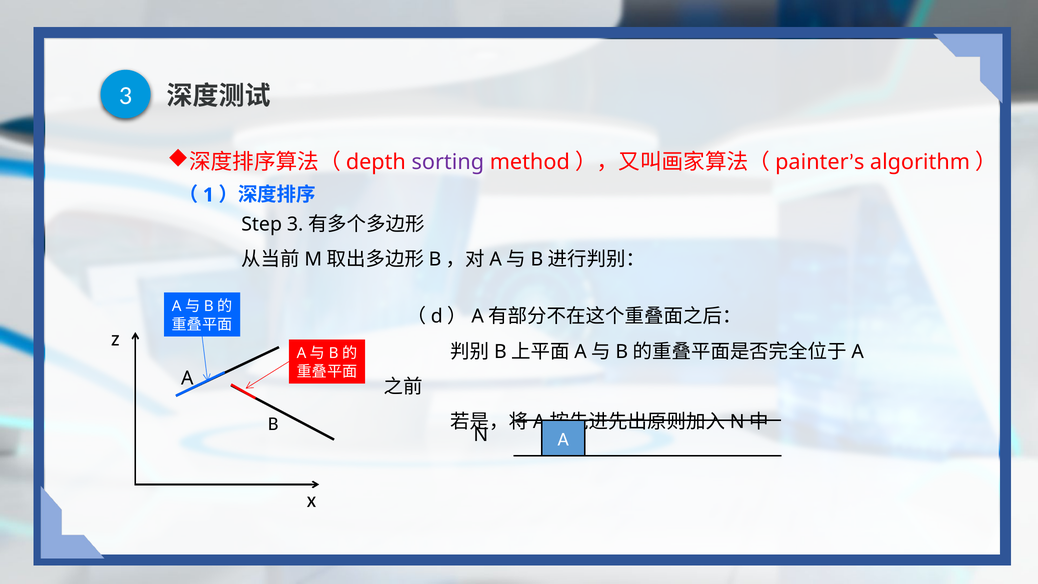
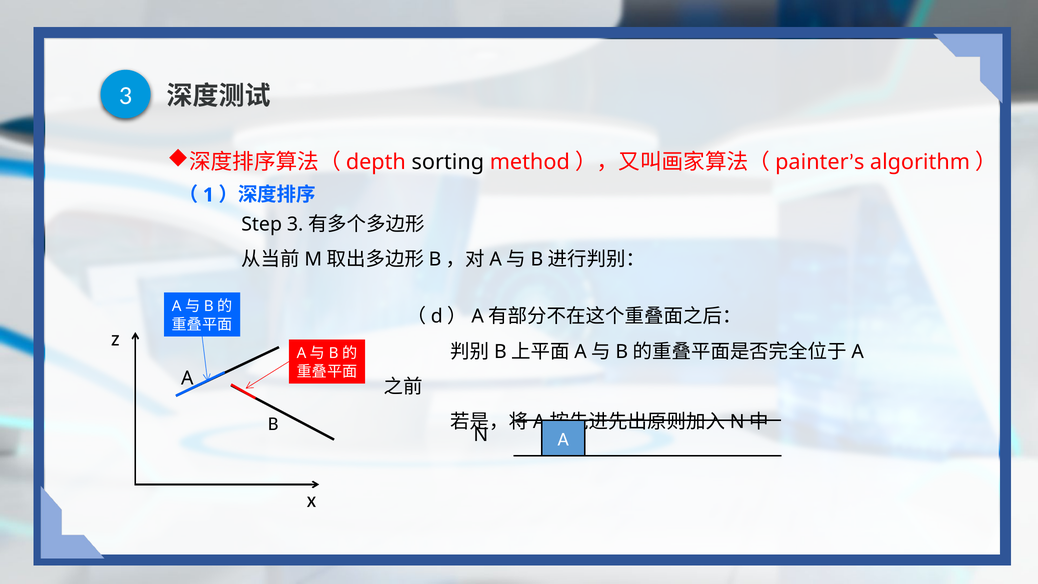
sorting colour: purple -> black (448, 162)
